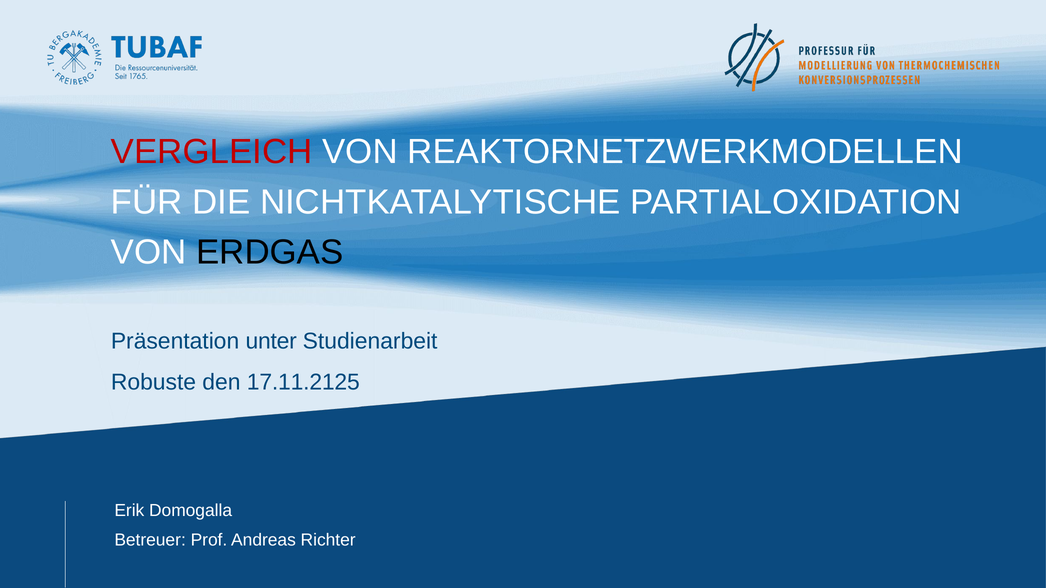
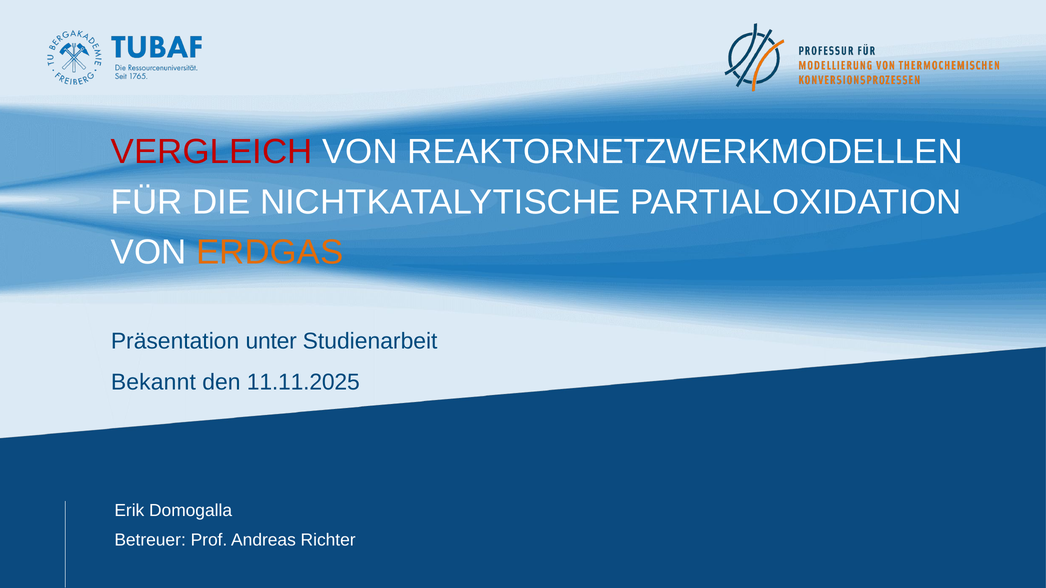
ERDGAS colour: black -> orange (270, 252)
Robuste: Robuste -> Bekannt (153, 383)
17.11.2125: 17.11.2125 -> 11.11.2025 (303, 383)
